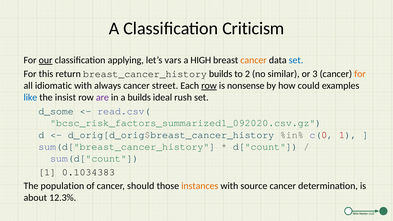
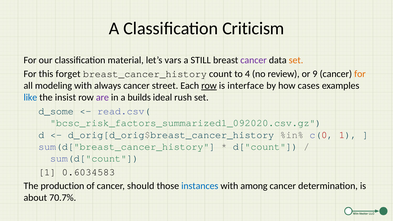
our underline: present -> none (46, 60)
applying: applying -> material (126, 60)
HIGH: HIGH -> STILL (201, 60)
cancer colour: orange -> purple (254, 60)
set colour: blue -> orange (296, 60)
return: return -> forget (68, 74)
breast_cancer_history builds: builds -> count (221, 74)
2: 2 -> 4 (247, 74)
similar: similar -> review (284, 74)
3: 3 -> 9 (315, 74)
idiomatic: idiomatic -> modeling (54, 86)
nonsense: nonsense -> interface (246, 86)
could: could -> cases (309, 86)
0.1034383: 0.1034383 -> 0.6034583 (88, 172)
population: population -> production (62, 186)
instances colour: orange -> blue (200, 186)
source: source -> among (254, 186)
12.3%: 12.3% -> 70.7% (63, 198)
